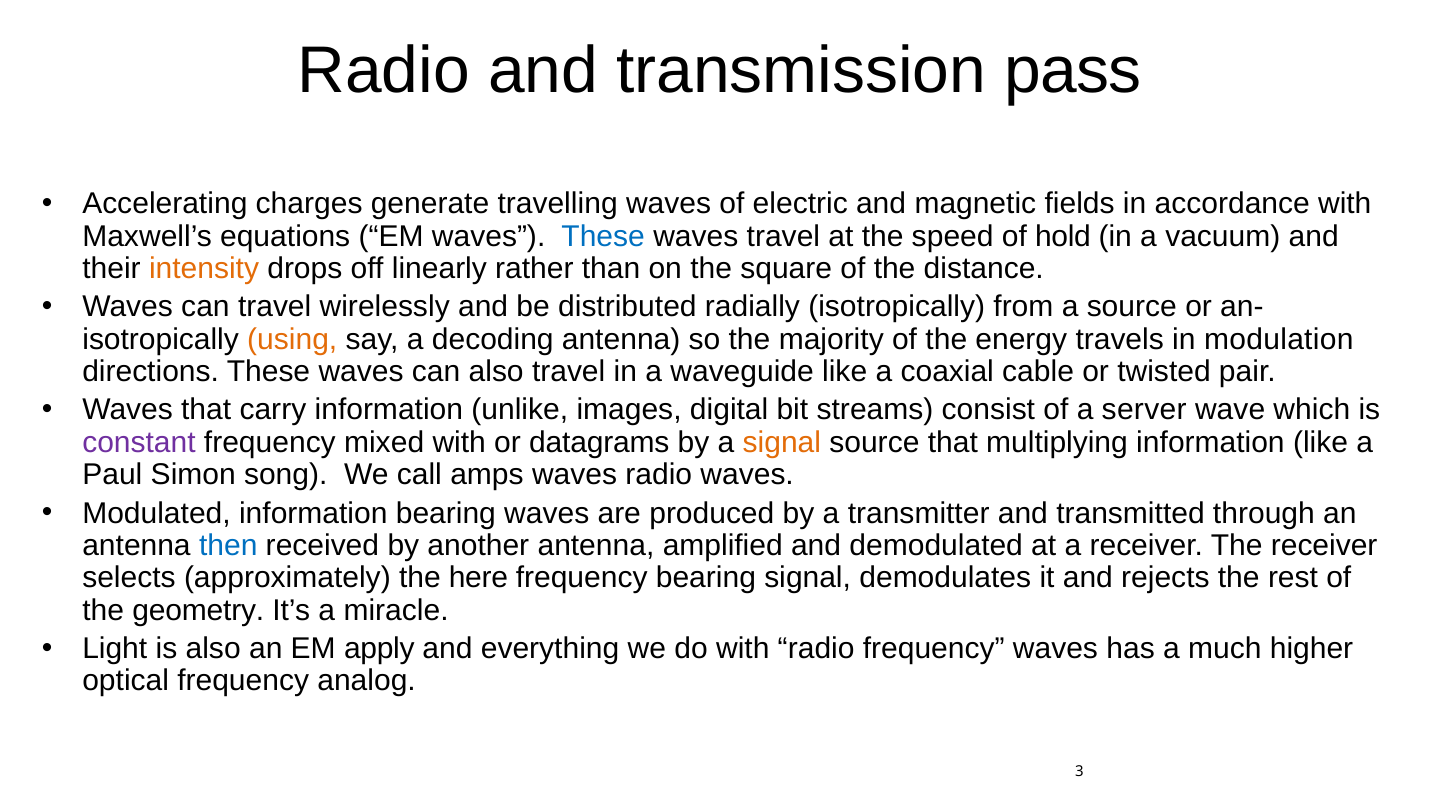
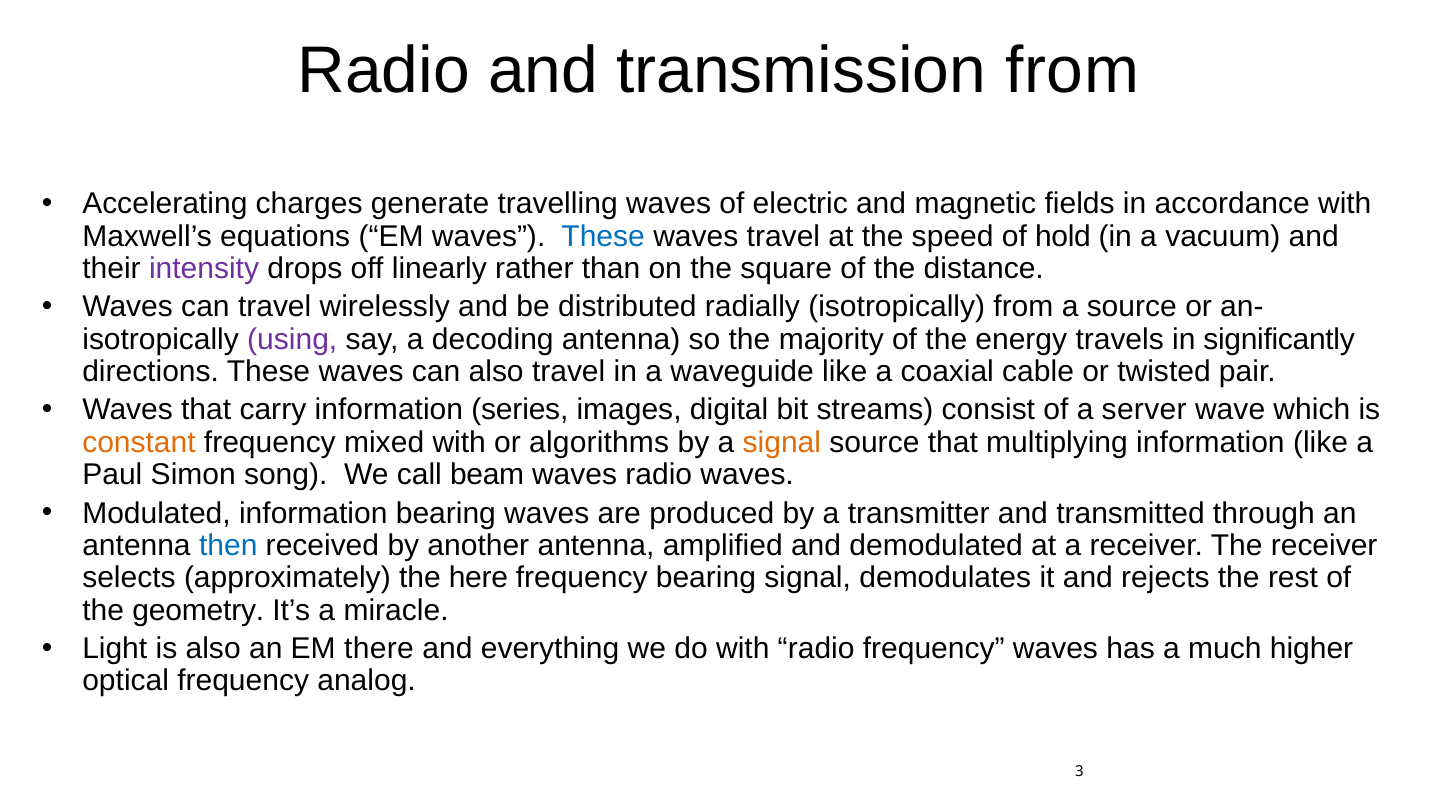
transmission pass: pass -> from (1072, 71)
intensity colour: orange -> purple (204, 269)
using colour: orange -> purple (292, 340)
modulation: modulation -> significantly (1279, 340)
unlike: unlike -> series (520, 410)
constant colour: purple -> orange (139, 443)
datagrams: datagrams -> algorithms (599, 443)
amps: amps -> beam (487, 475)
apply: apply -> there (379, 649)
